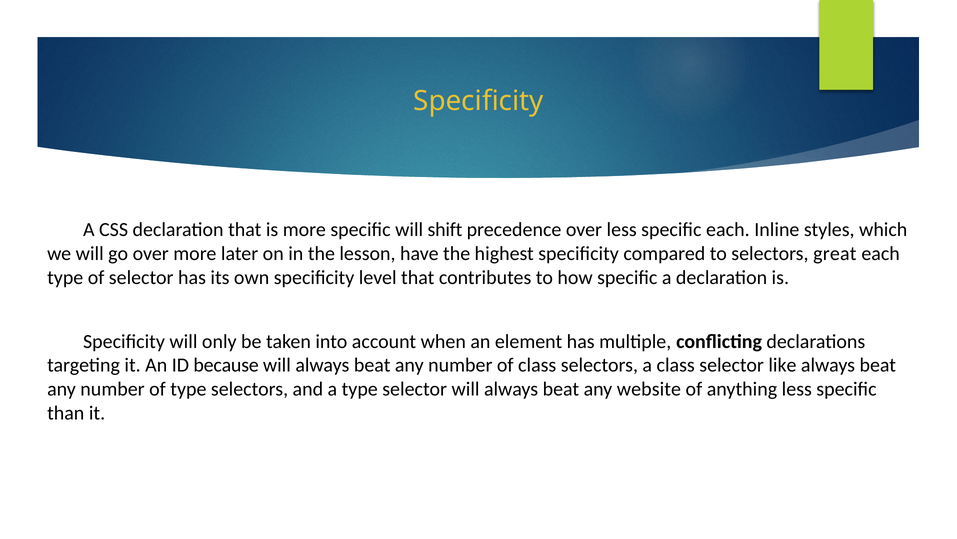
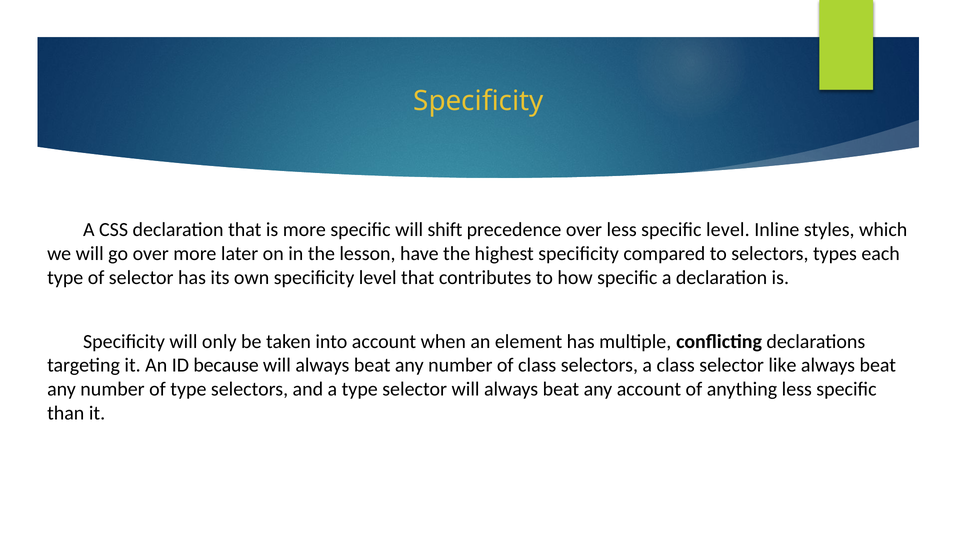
specific each: each -> level (728, 229)
great: great -> types (835, 253)
any website: website -> account (649, 389)
